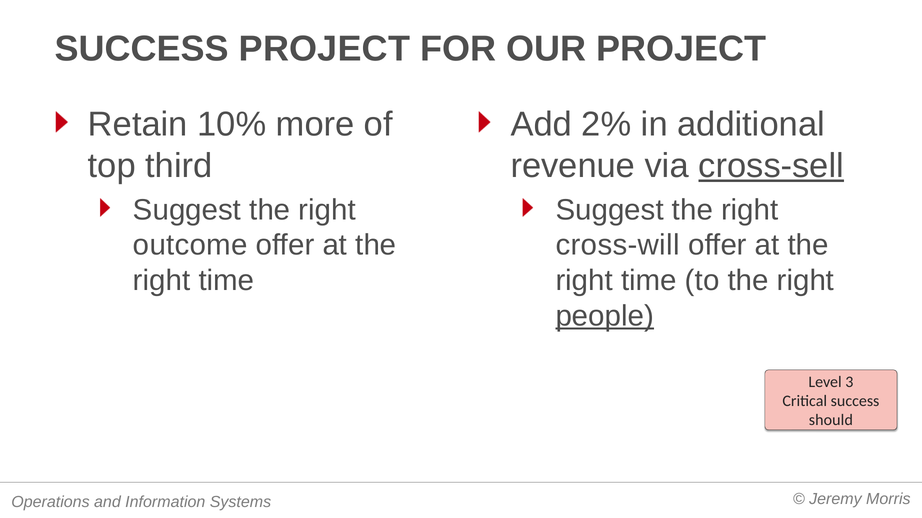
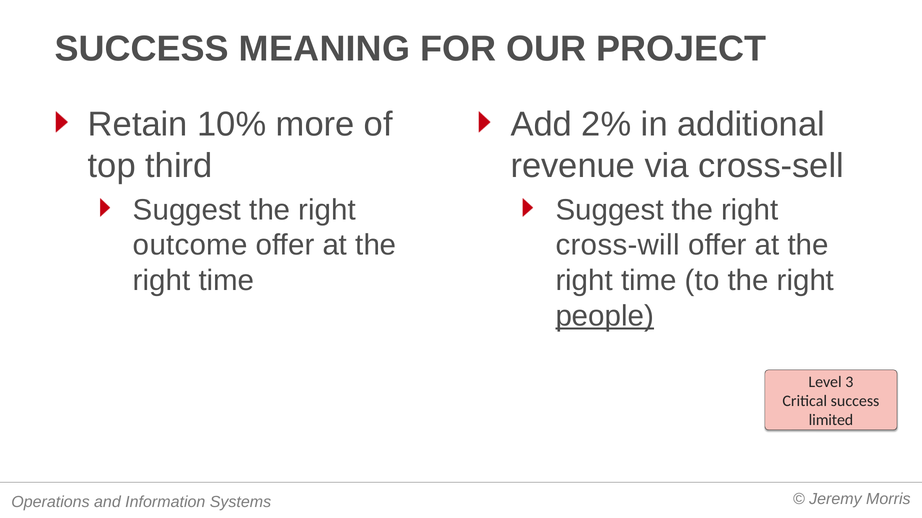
SUCCESS PROJECT: PROJECT -> MEANING (324, 49)
cross-sell underline: present -> none (771, 166)
should: should -> limited (831, 421)
